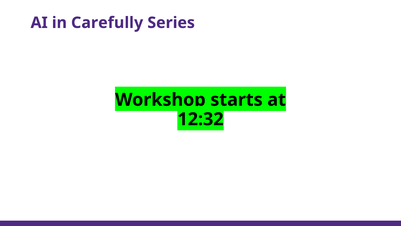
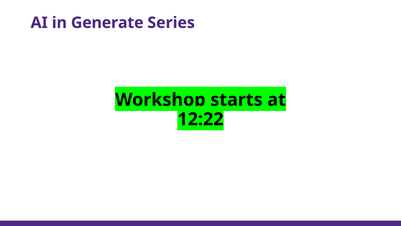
Carefully: Carefully -> Generate (107, 23)
12:32: 12:32 -> 12:22 (201, 119)
